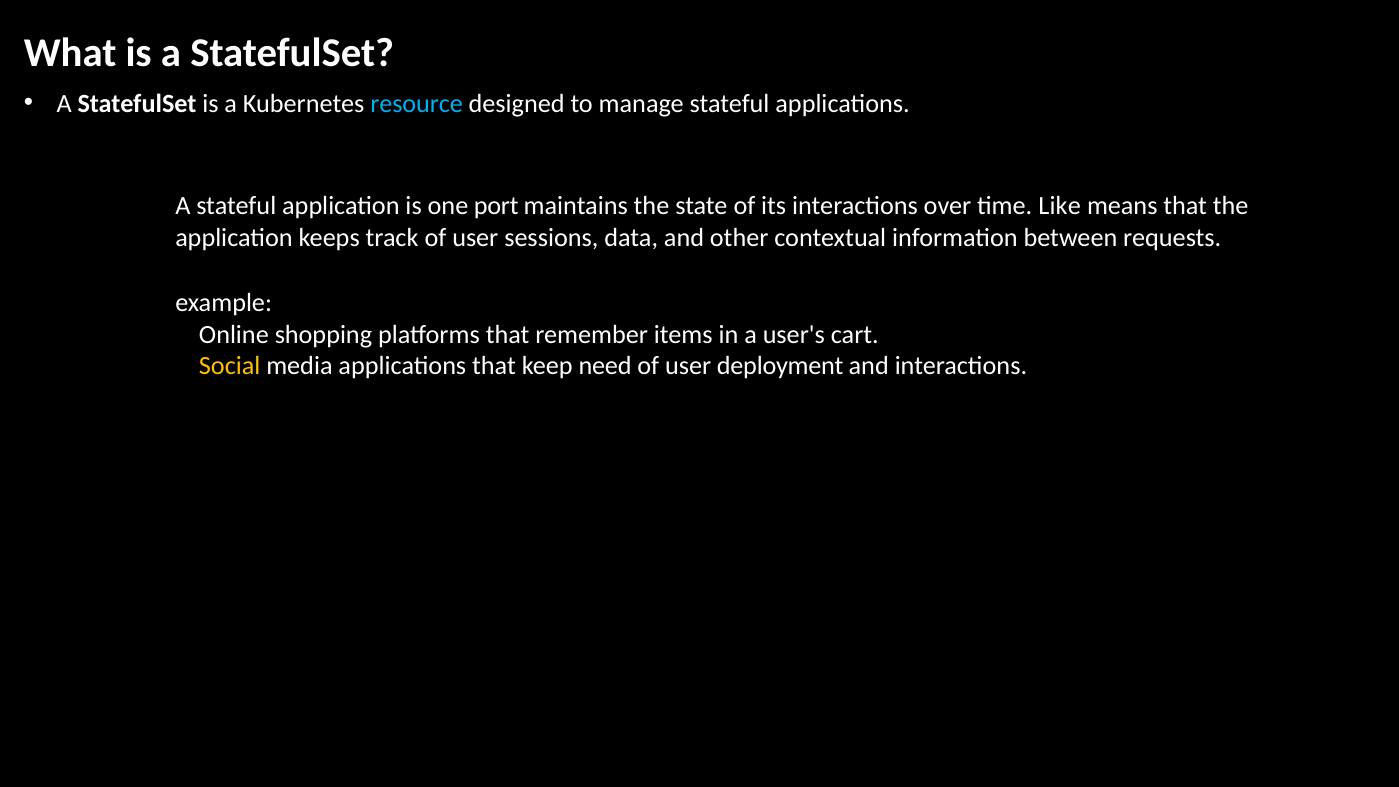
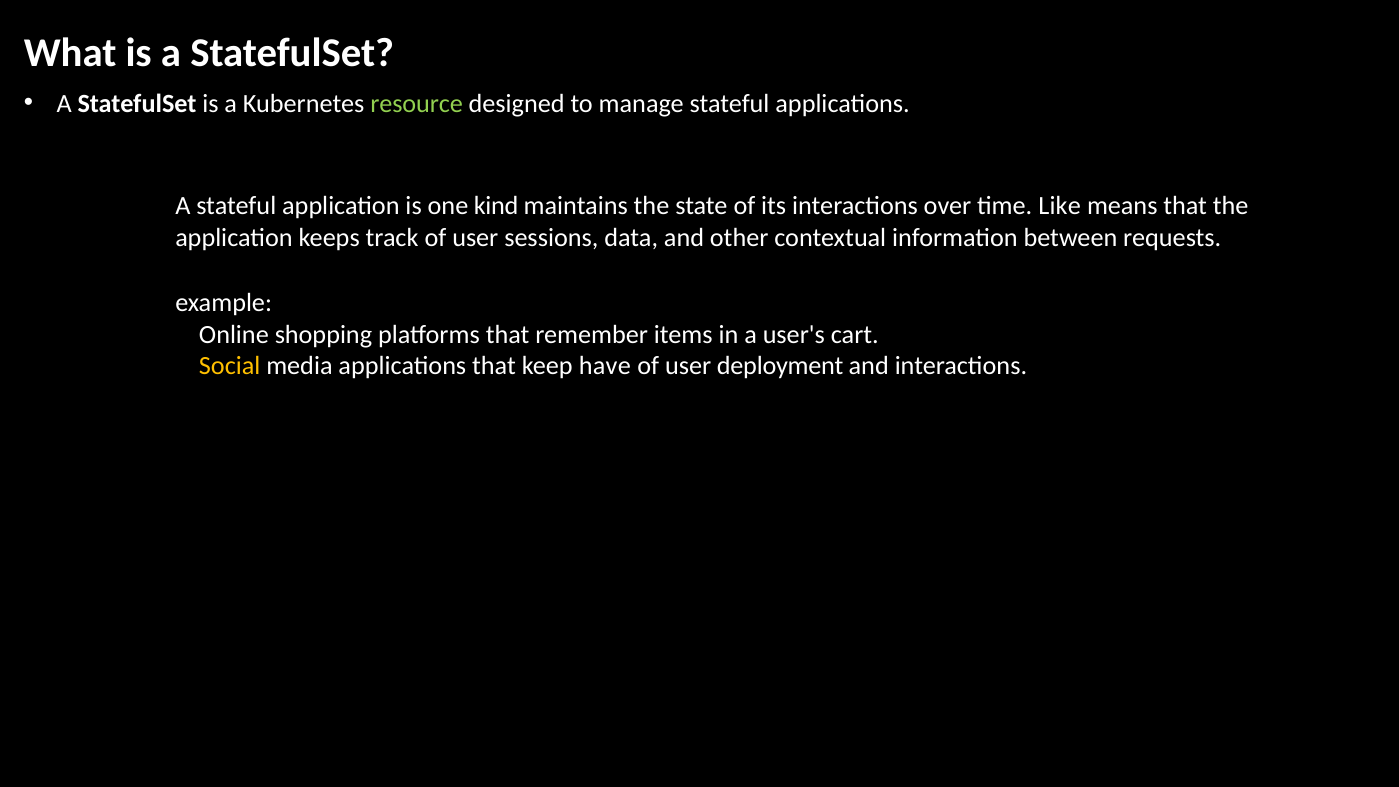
resource colour: light blue -> light green (417, 104)
port: port -> kind (496, 206)
need: need -> have (605, 366)
